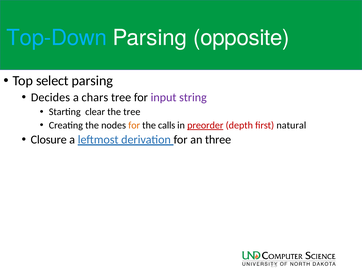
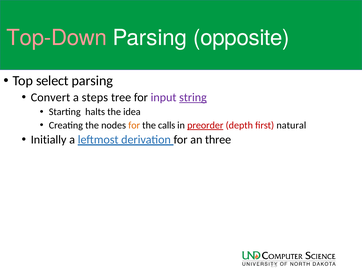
Top-Down colour: light blue -> pink (57, 38)
Decides: Decides -> Convert (50, 97)
chars: chars -> steps (95, 97)
string underline: none -> present (193, 97)
clear: clear -> halts (95, 112)
the tree: tree -> idea (132, 112)
Closure: Closure -> Initially (49, 139)
